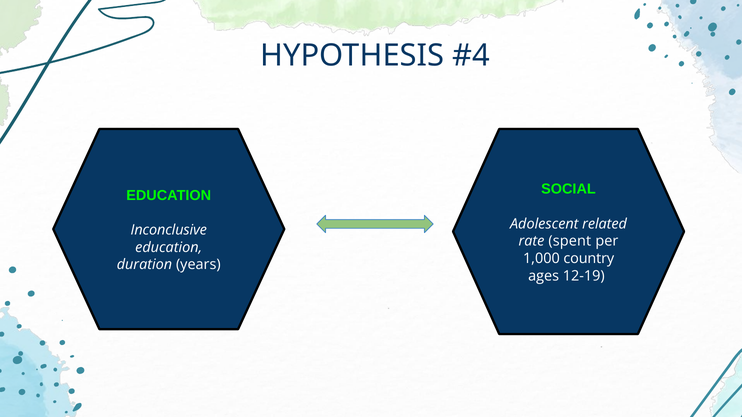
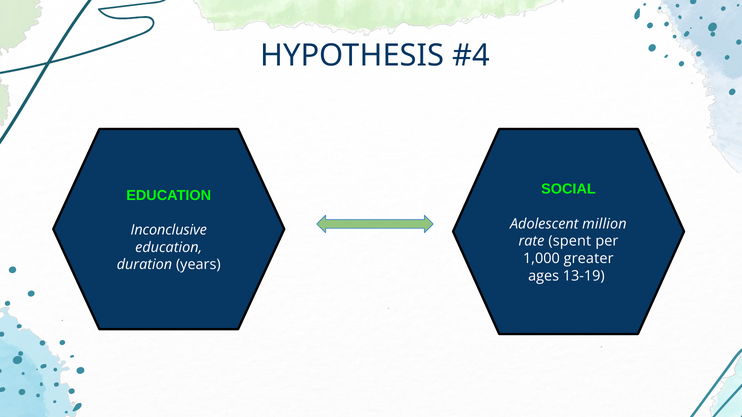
related: related -> million (604, 224)
country: country -> greater (589, 259)
12-19: 12-19 -> 13-19 (584, 276)
